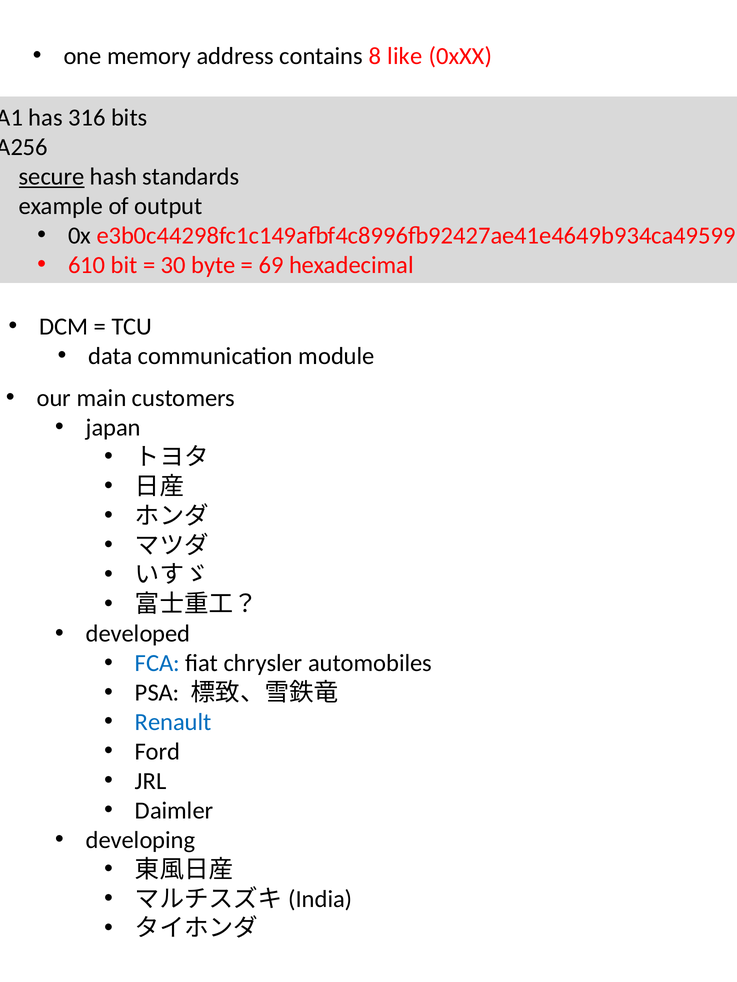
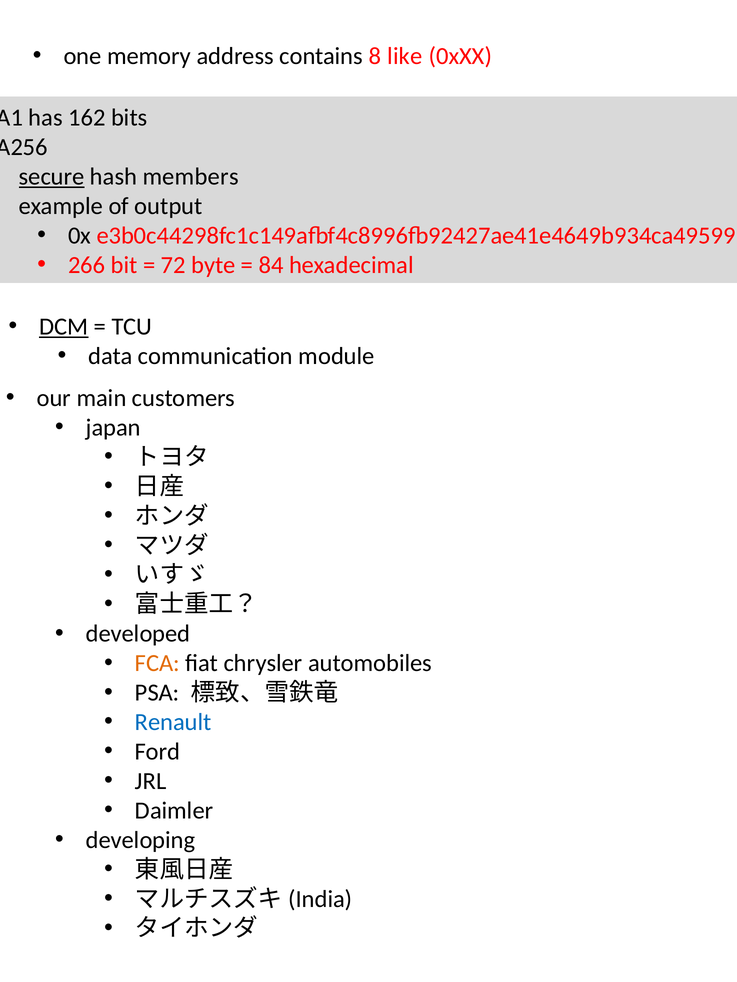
316: 316 -> 162 (87, 118)
standards: standards -> members (191, 177)
610: 610 -> 266 (87, 265)
30: 30 -> 72 (173, 265)
69: 69 -> 84 (271, 265)
DCM underline: none -> present (64, 327)
FCA colour: blue -> orange (157, 664)
